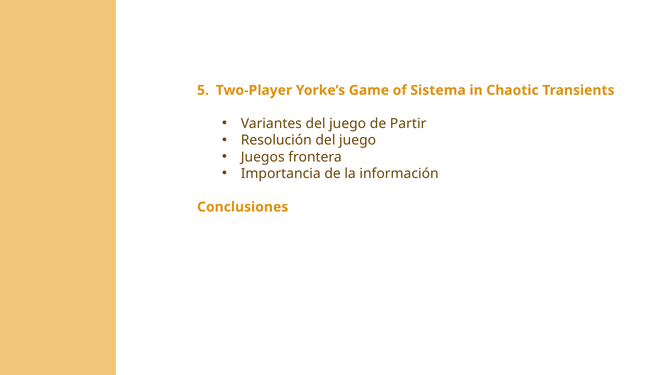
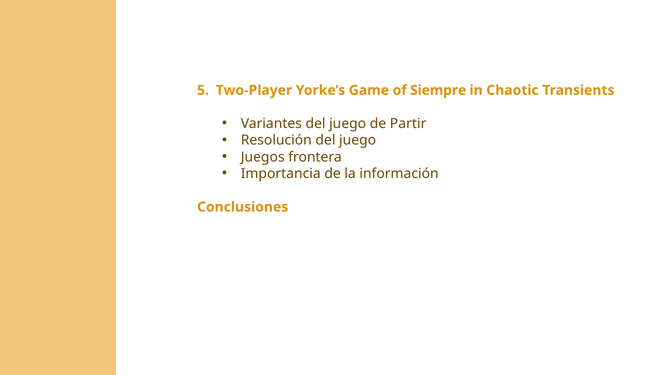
Sistema: Sistema -> Siempre (438, 90)
